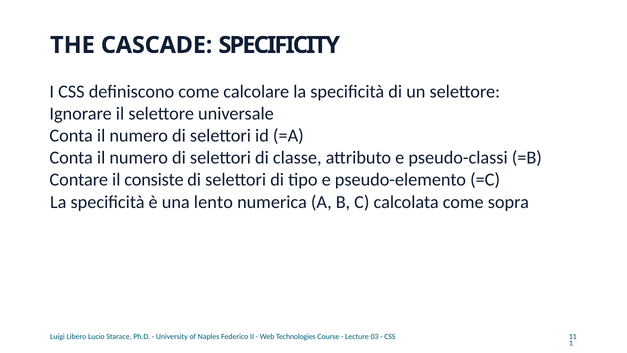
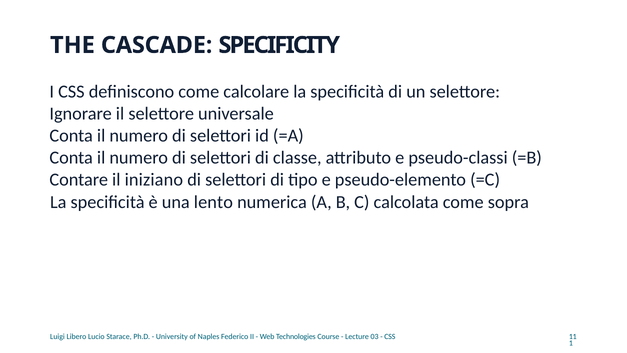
consiste: consiste -> iniziano (154, 180)
